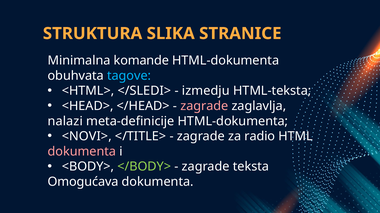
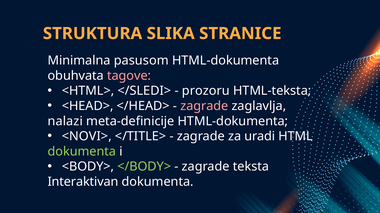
komande: komande -> pasusom (141, 61)
tagove colour: light blue -> pink (129, 76)
izmedju: izmedju -> prozoru (206, 91)
radio: radio -> uradi (260, 137)
dokumenta colour: pink -> light green (82, 152)
Omogućava: Omogućava -> Interaktivan (83, 182)
